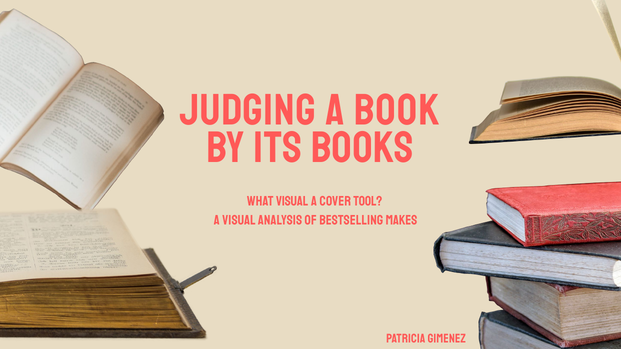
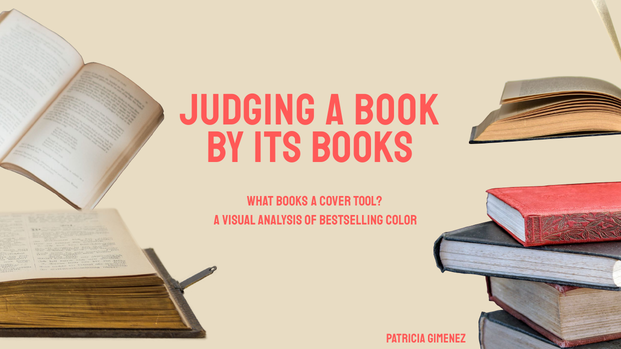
WHat visual: visual -> books (292, 201)
makes: makes -> color (401, 220)
